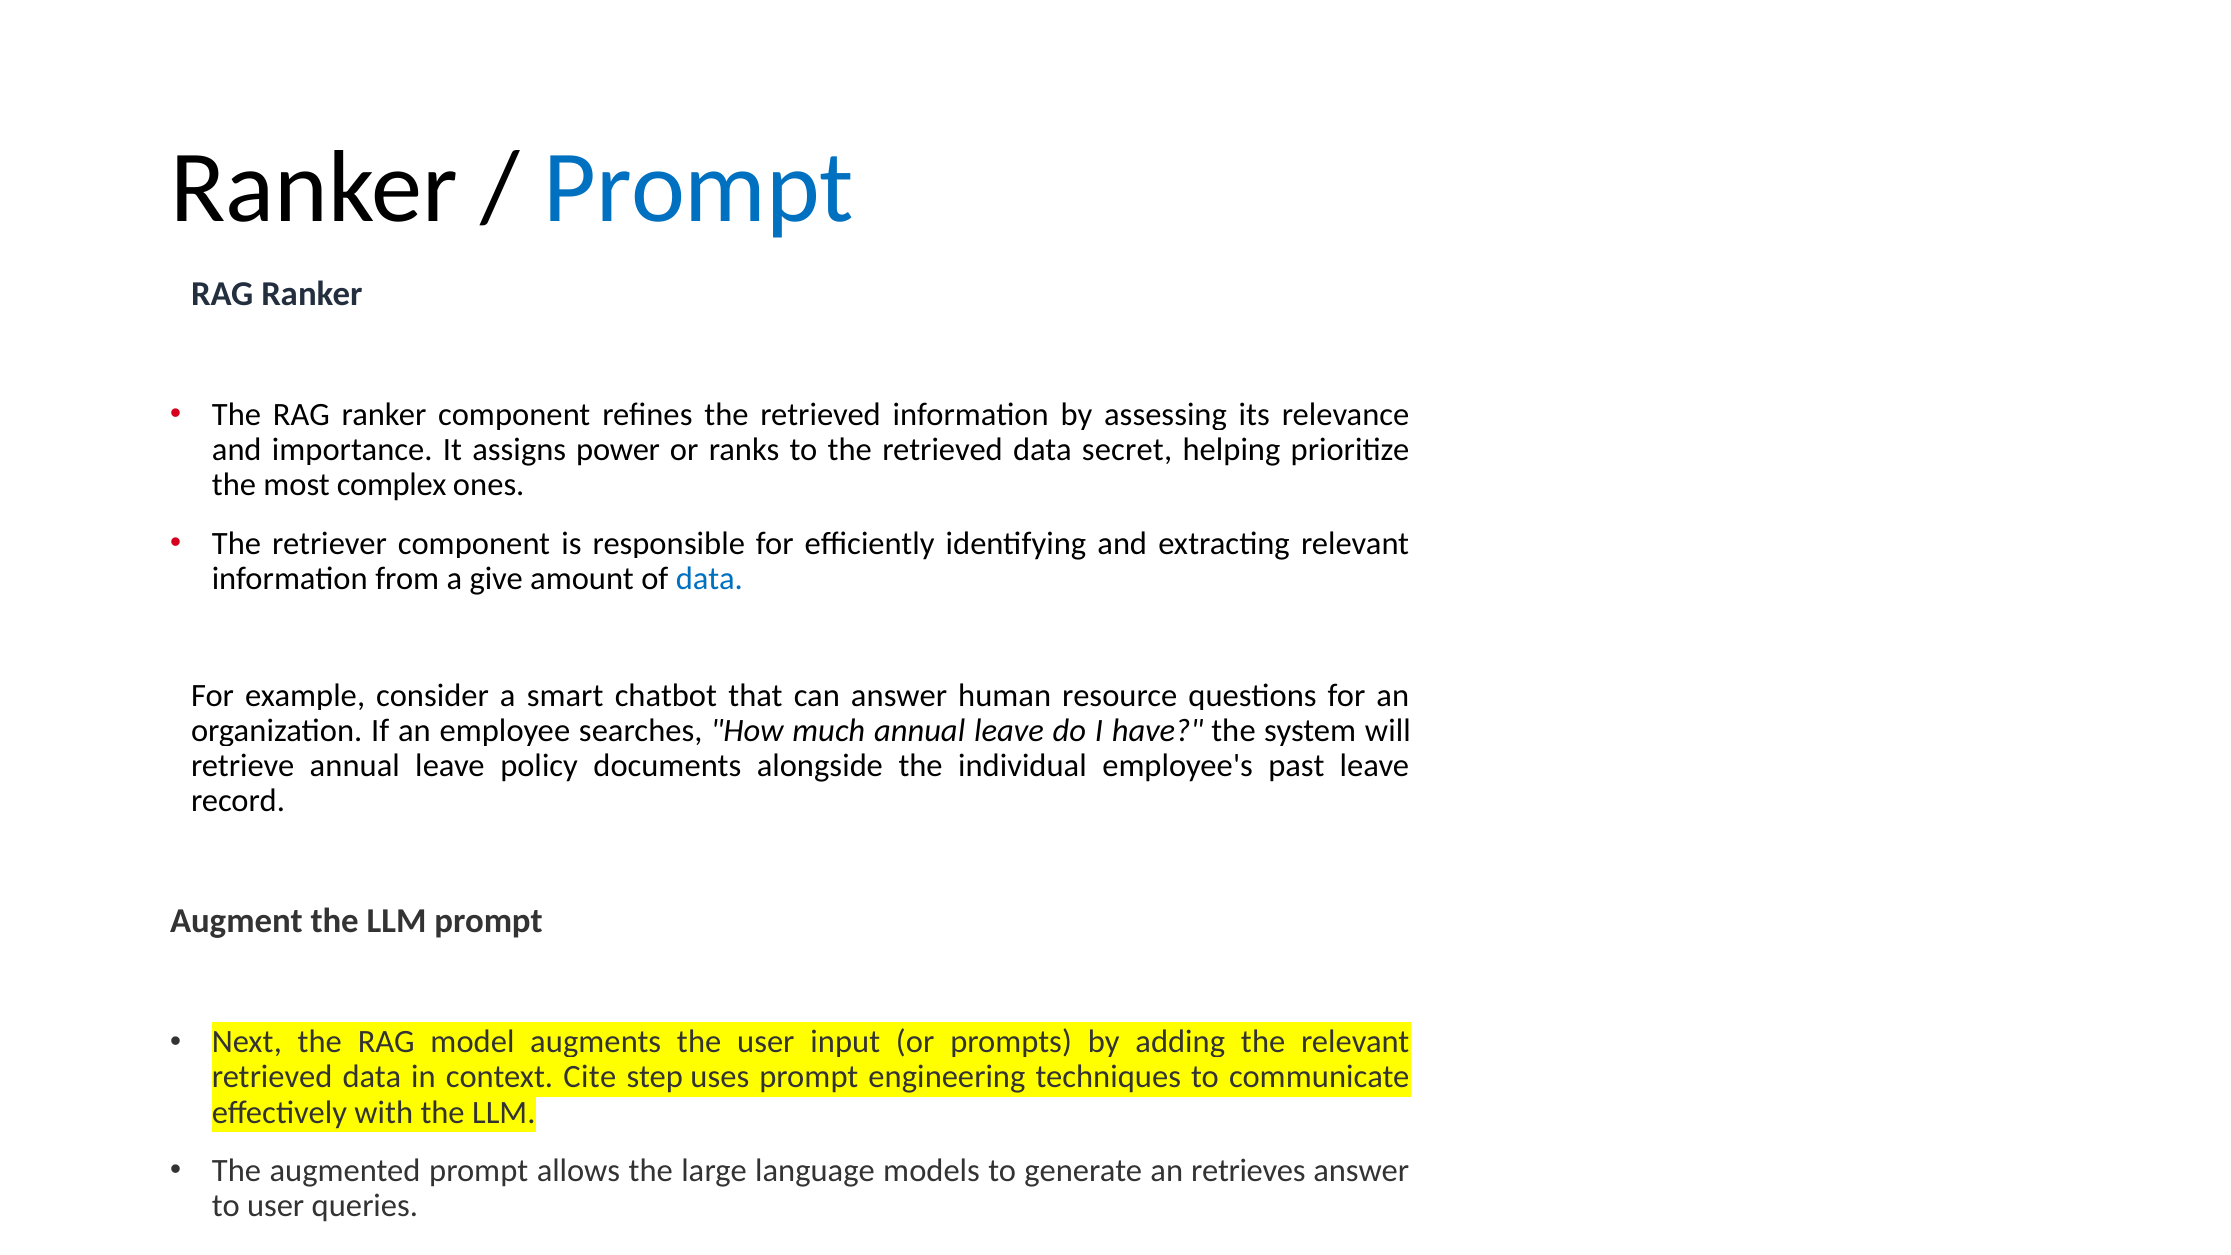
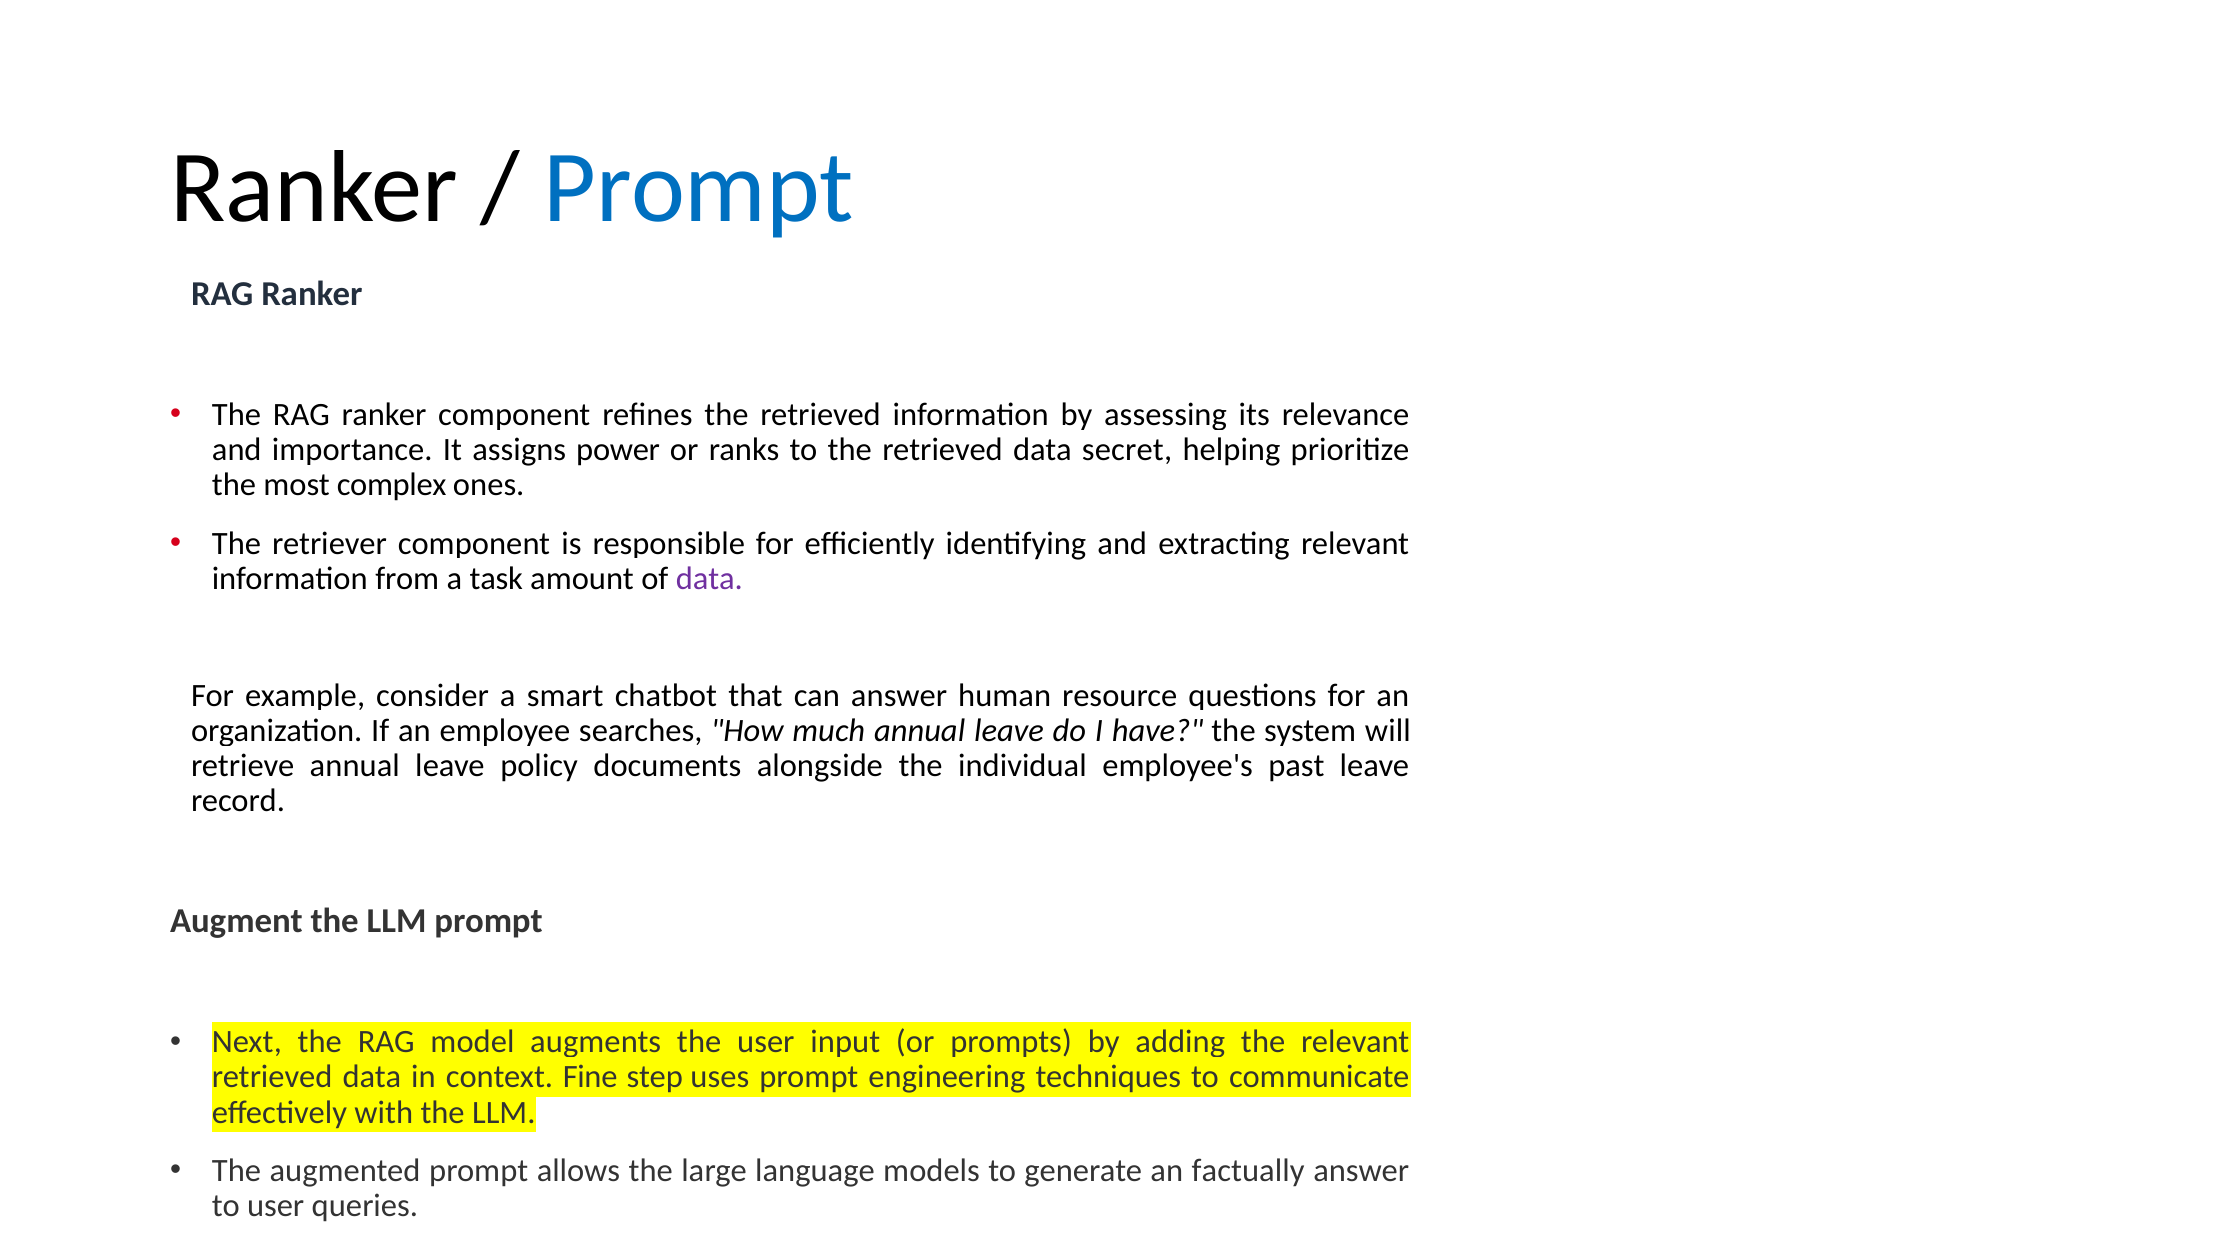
give: give -> task (496, 579)
data colour: blue -> purple (709, 579)
Cite: Cite -> Fine (590, 1077)
retrieves: retrieves -> factually (1248, 1171)
